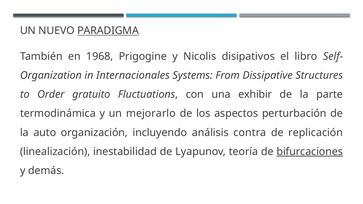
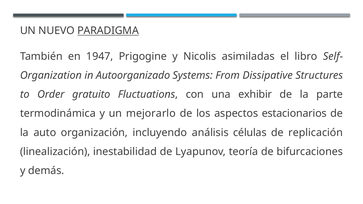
1968: 1968 -> 1947 (100, 56)
disipativos: disipativos -> asimiladas (248, 56)
Internacionales: Internacionales -> Autoorganizado (133, 75)
perturbación: perturbación -> estacionarios (294, 114)
contra: contra -> células (250, 133)
bifurcaciones underline: present -> none (310, 152)
